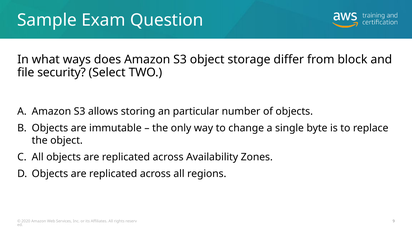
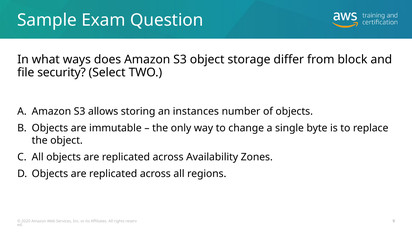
particular: particular -> instances (196, 111)
